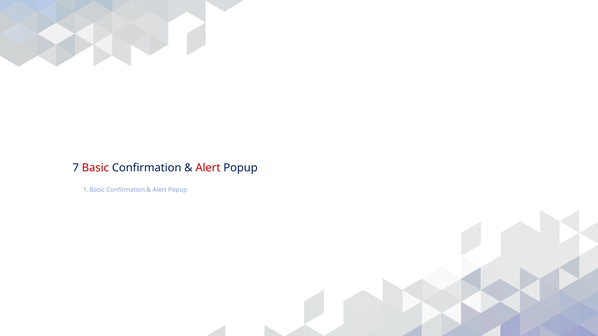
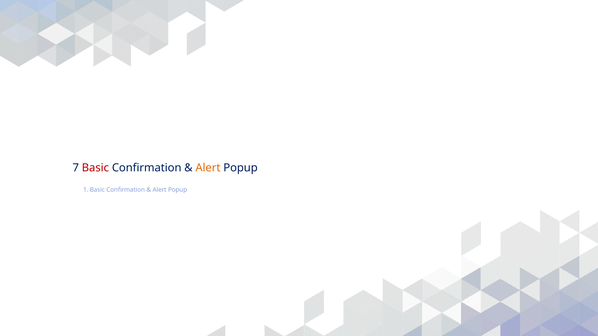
Alert colour: red -> orange (208, 168)
